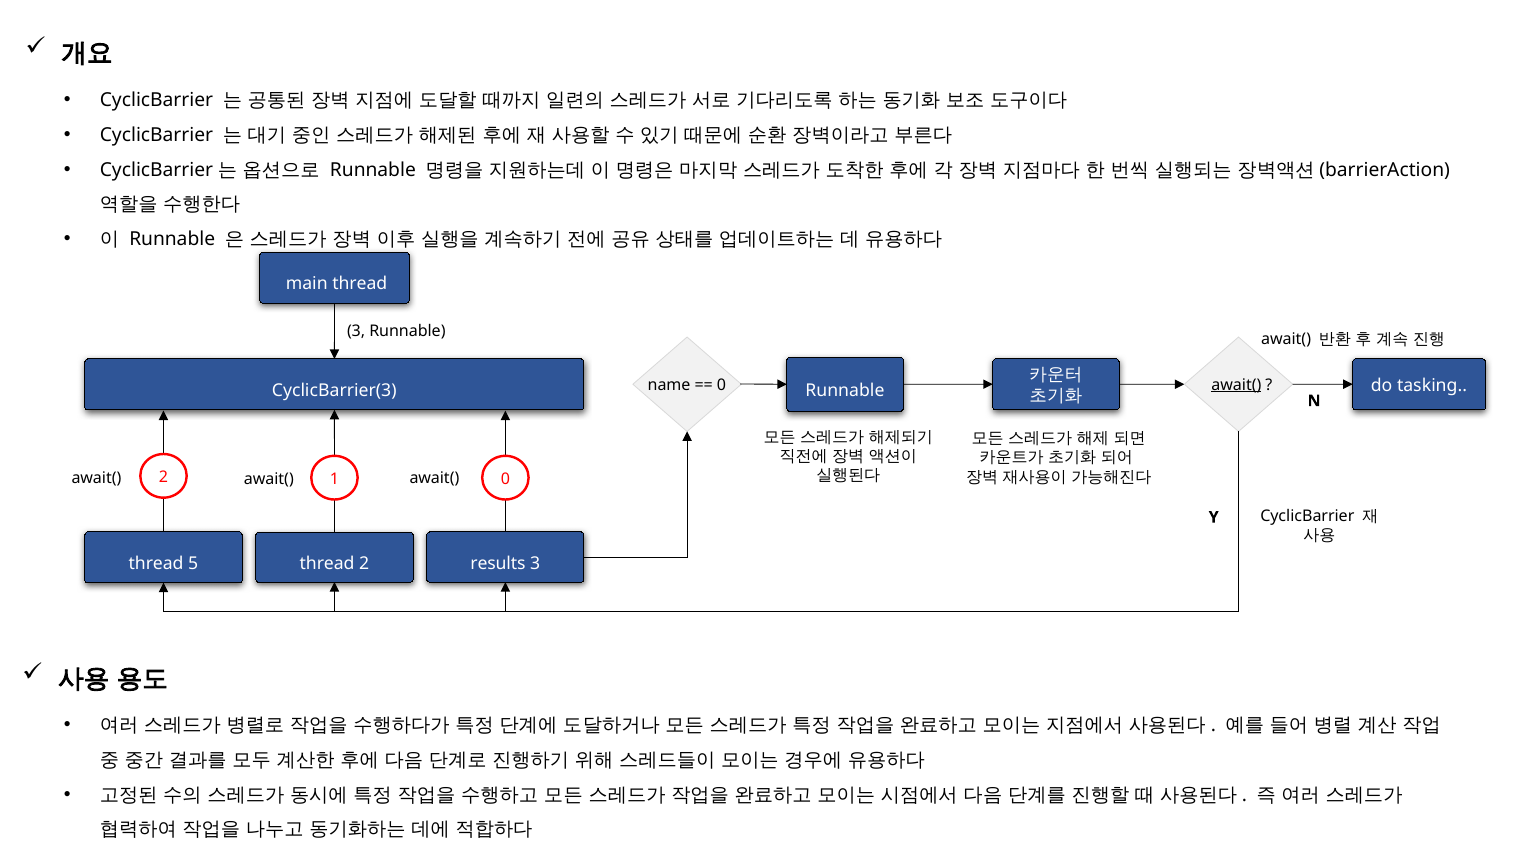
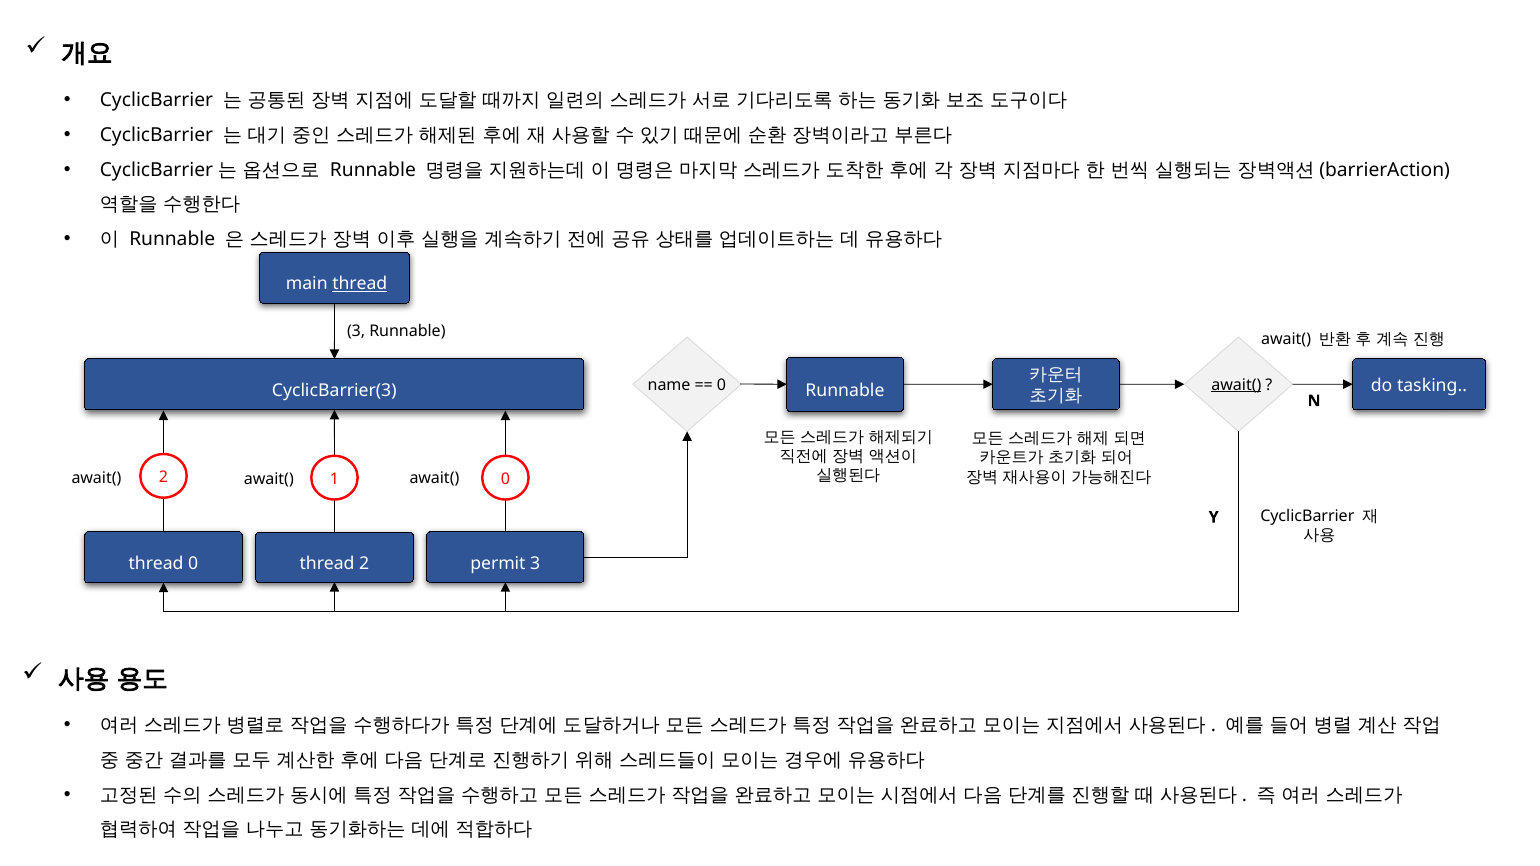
thread underline: none -> present (360, 284)
thread 5: 5 -> 0 (193, 564)
results: results -> permit (498, 564)
